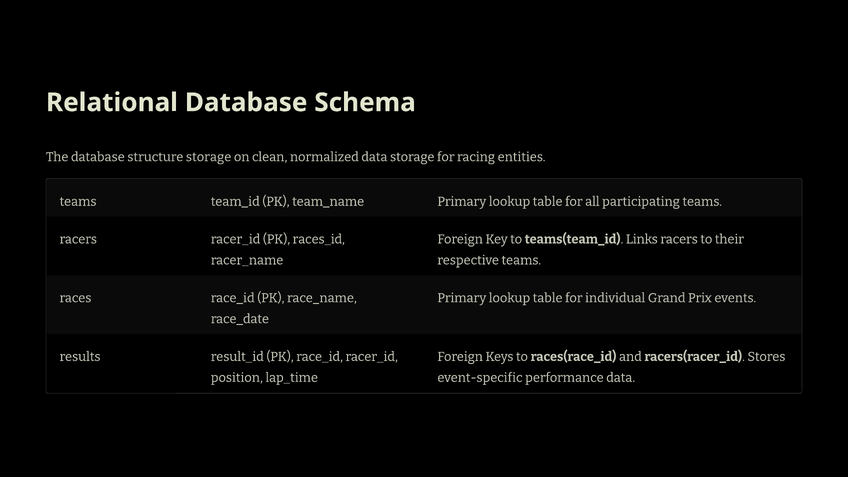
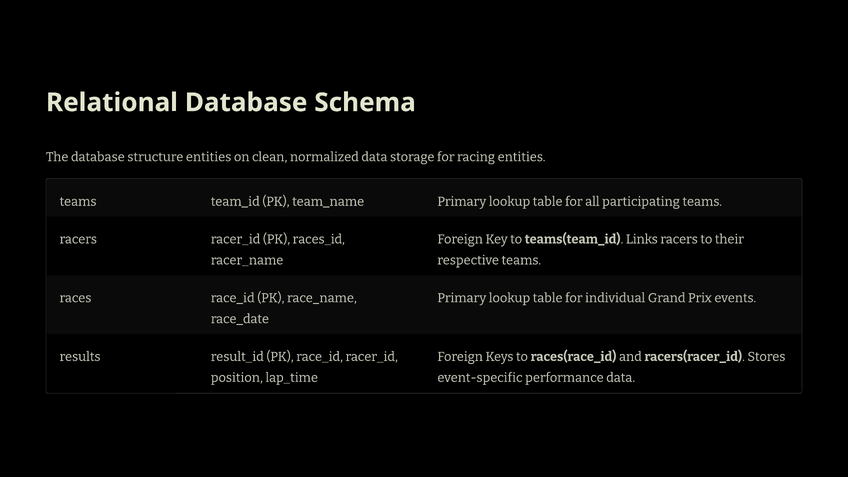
structure storage: storage -> entities (209, 157)
